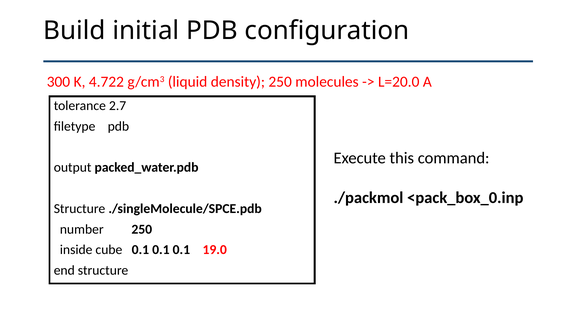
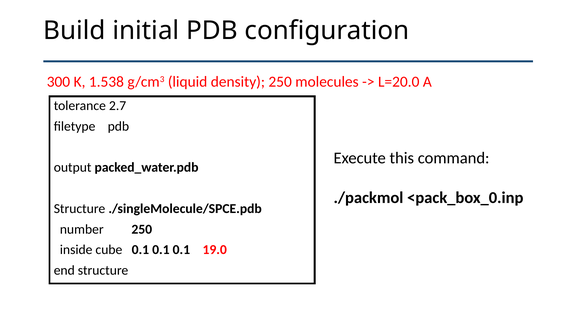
4.722: 4.722 -> 1.538 (106, 82)
